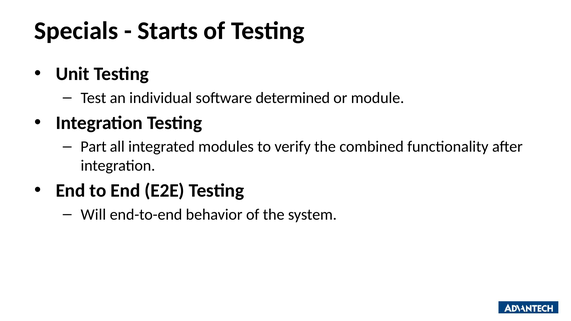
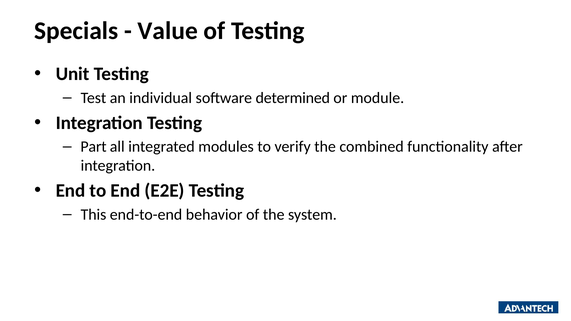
Starts: Starts -> Value (168, 31)
Will: Will -> This (93, 215)
